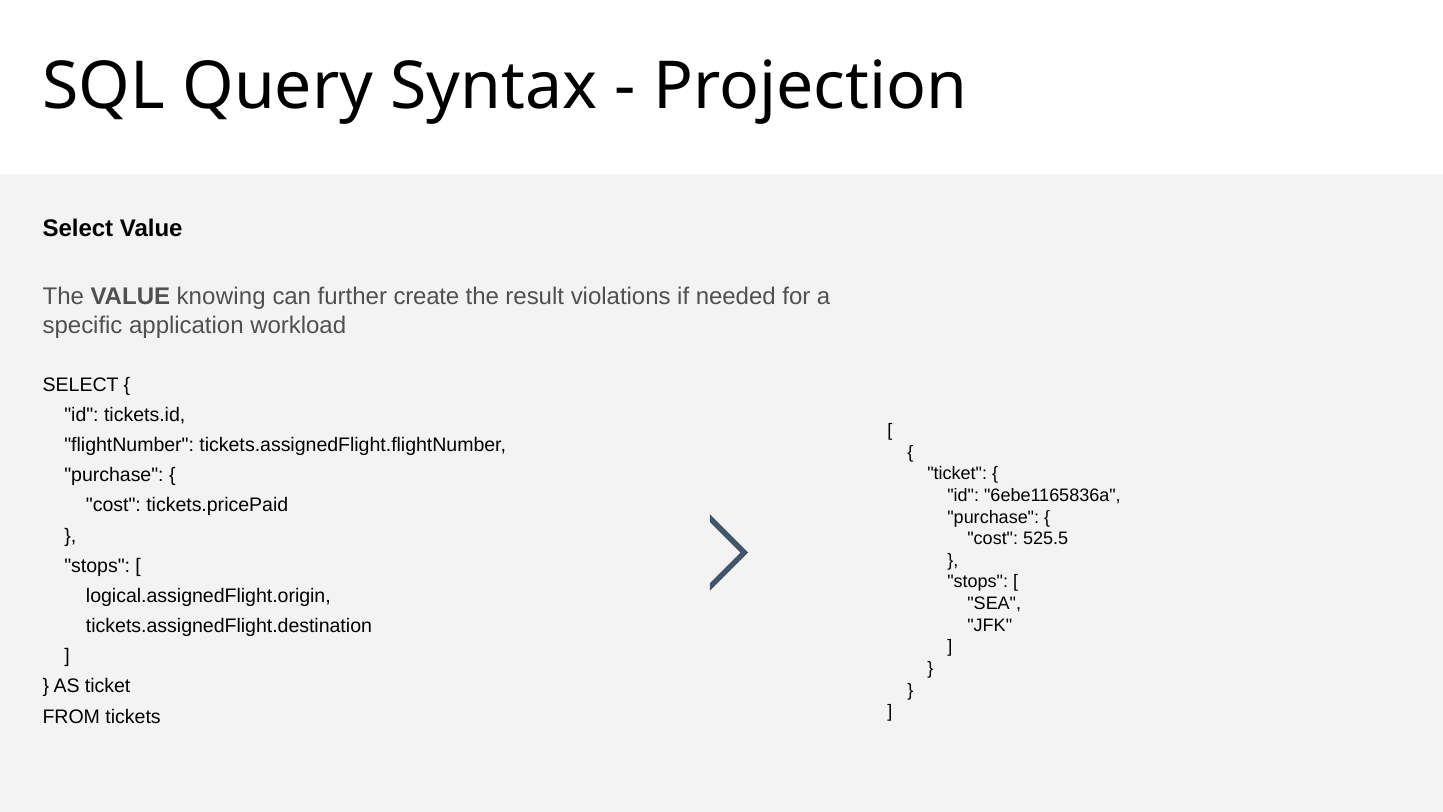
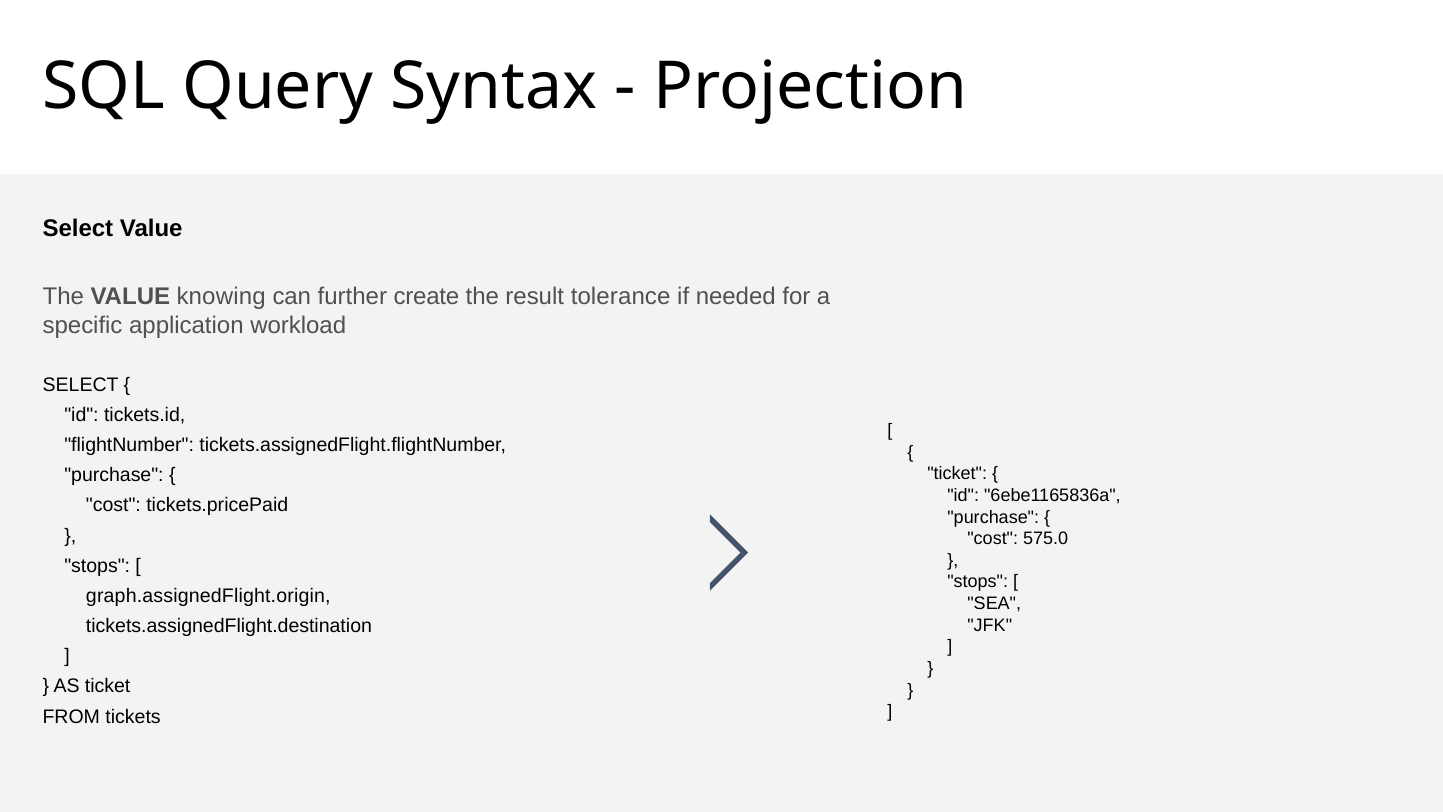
violations: violations -> tolerance (621, 296)
525.5: 525.5 -> 575.0 (1046, 538)
logical.assignedFlight.origin: logical.assignedFlight.origin -> graph.assignedFlight.origin (208, 596)
